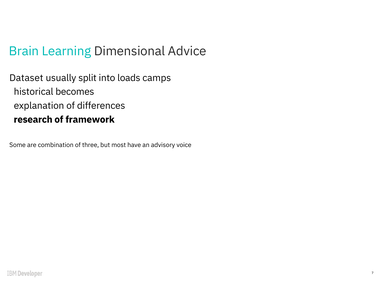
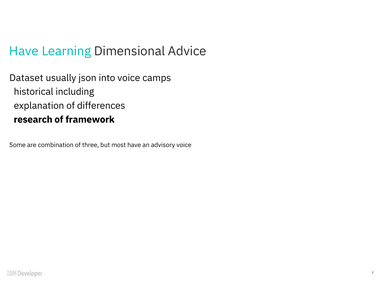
Brain: Brain -> Have (24, 51)
split: split -> json (87, 78)
into loads: loads -> voice (129, 78)
becomes: becomes -> including (75, 92)
